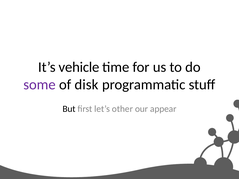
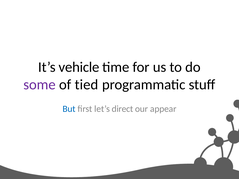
disk: disk -> tied (87, 85)
But colour: black -> blue (69, 109)
other: other -> direct (122, 109)
